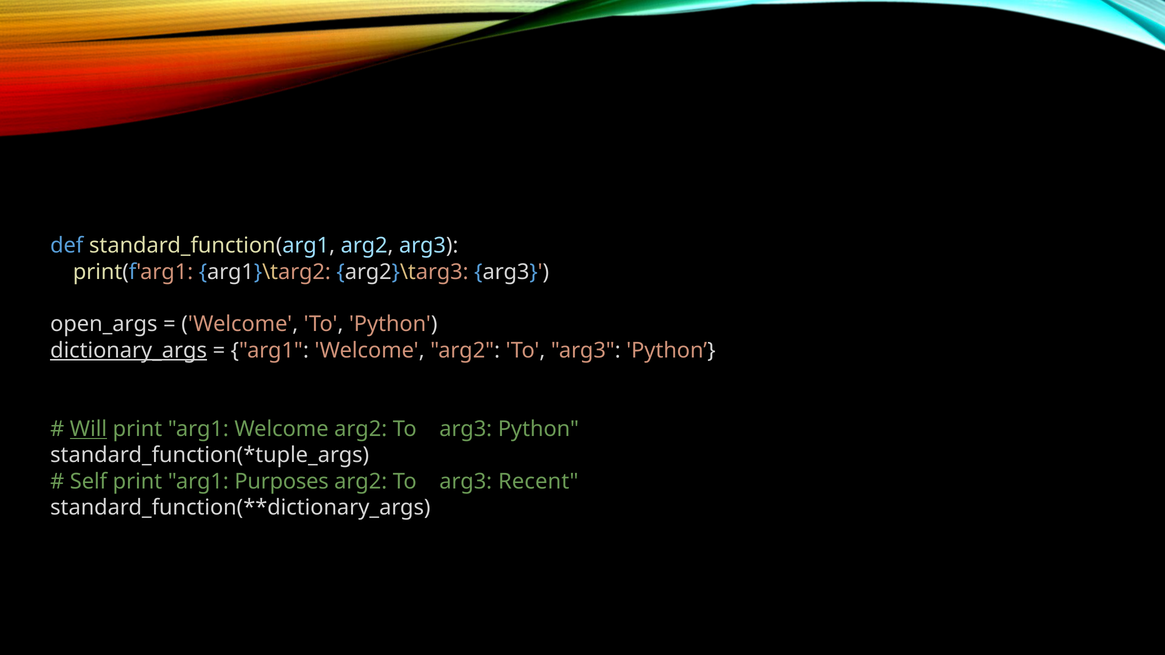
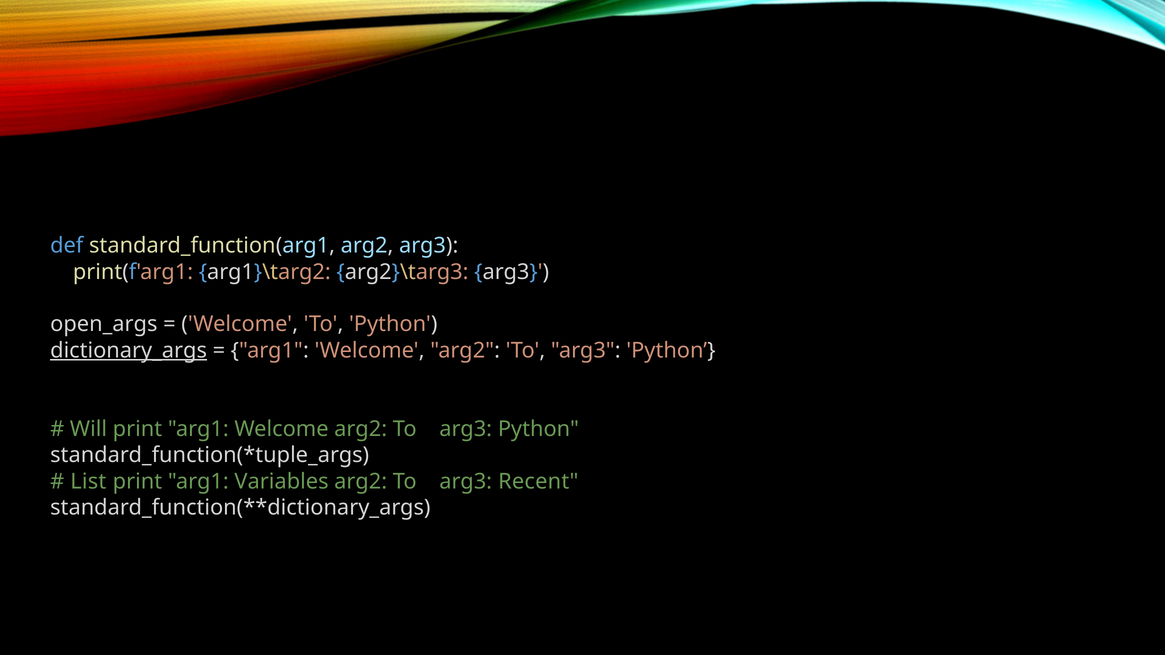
Will underline: present -> none (88, 429)
Self: Self -> List (88, 482)
Purposes: Purposes -> Variables (282, 482)
